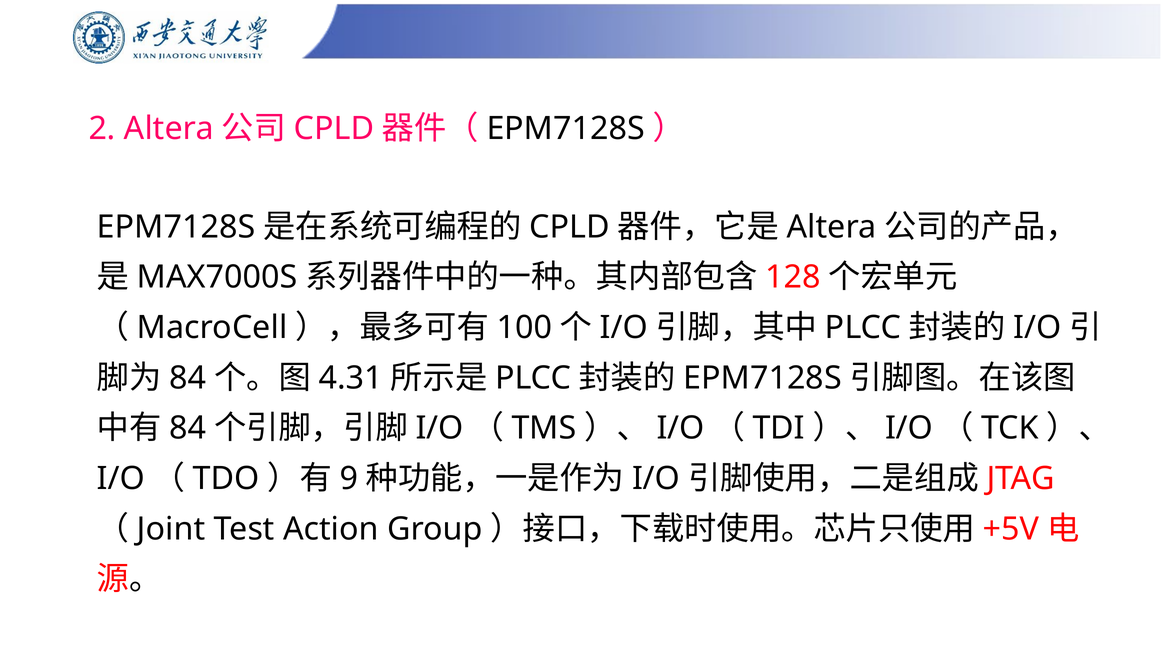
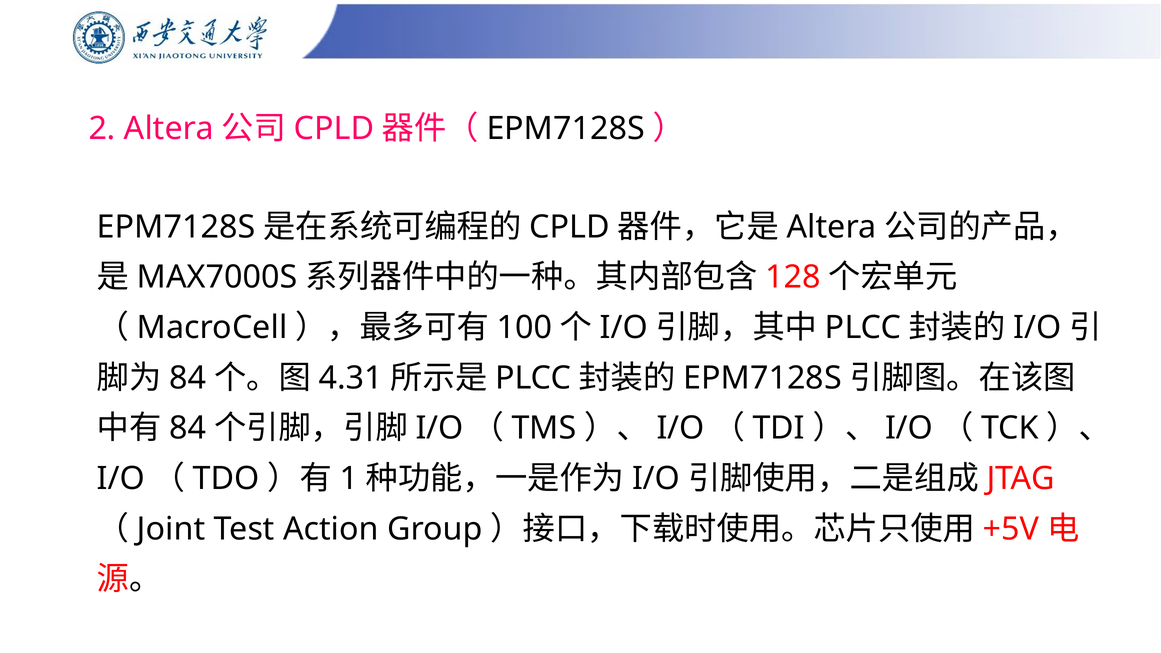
9: 9 -> 1 (349, 479)
